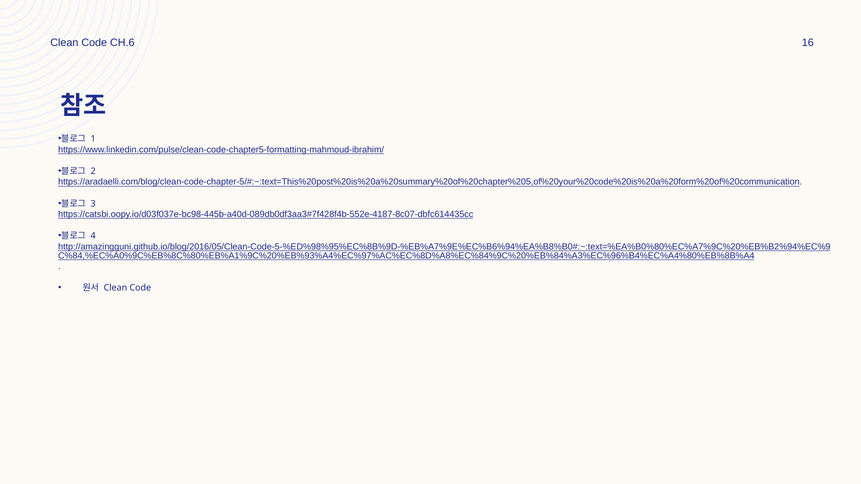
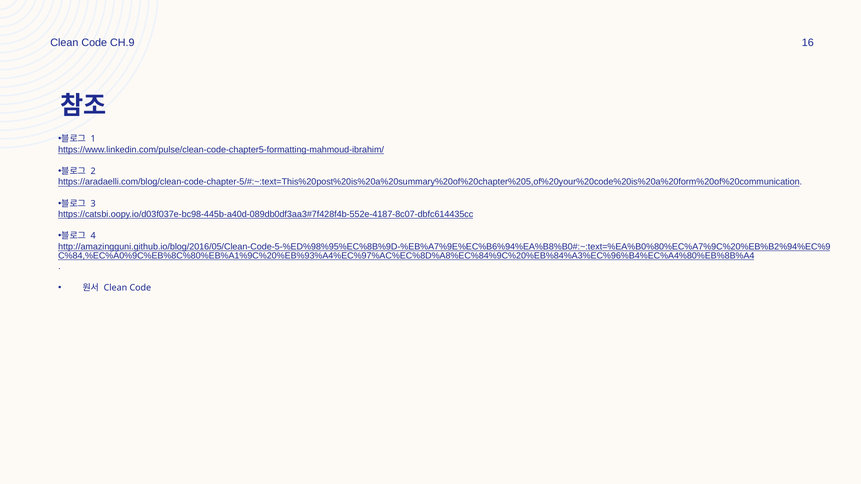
CH.6: CH.6 -> CH.9 (122, 43)
